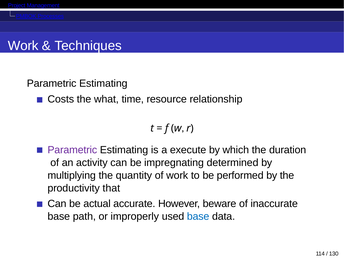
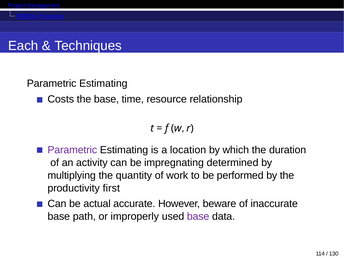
Work: Work -> Each (23, 46)
the what: what -> base (106, 99)
execute: execute -> location (188, 150)
that: that -> first (111, 188)
base colour: blue -> purple (198, 217)
